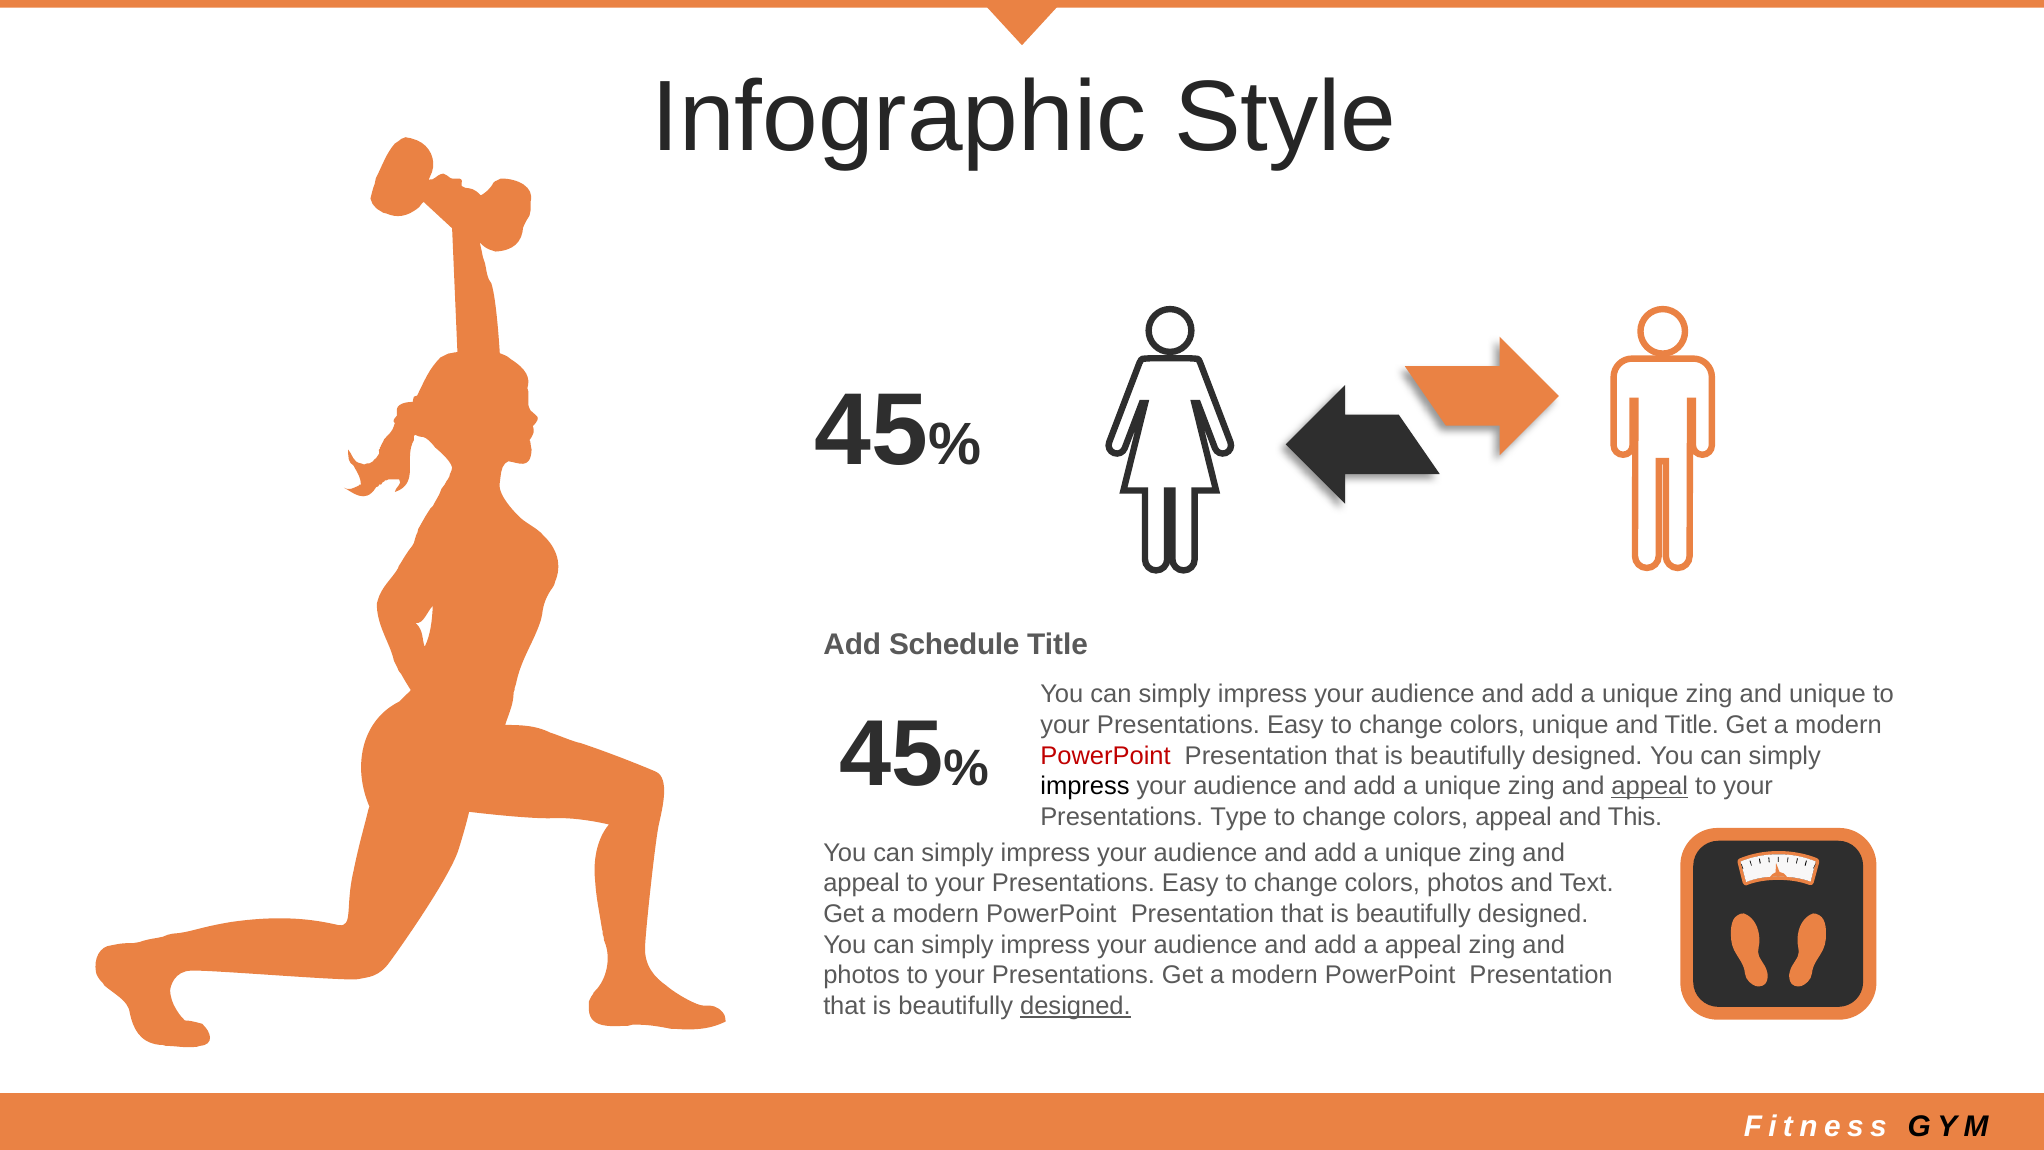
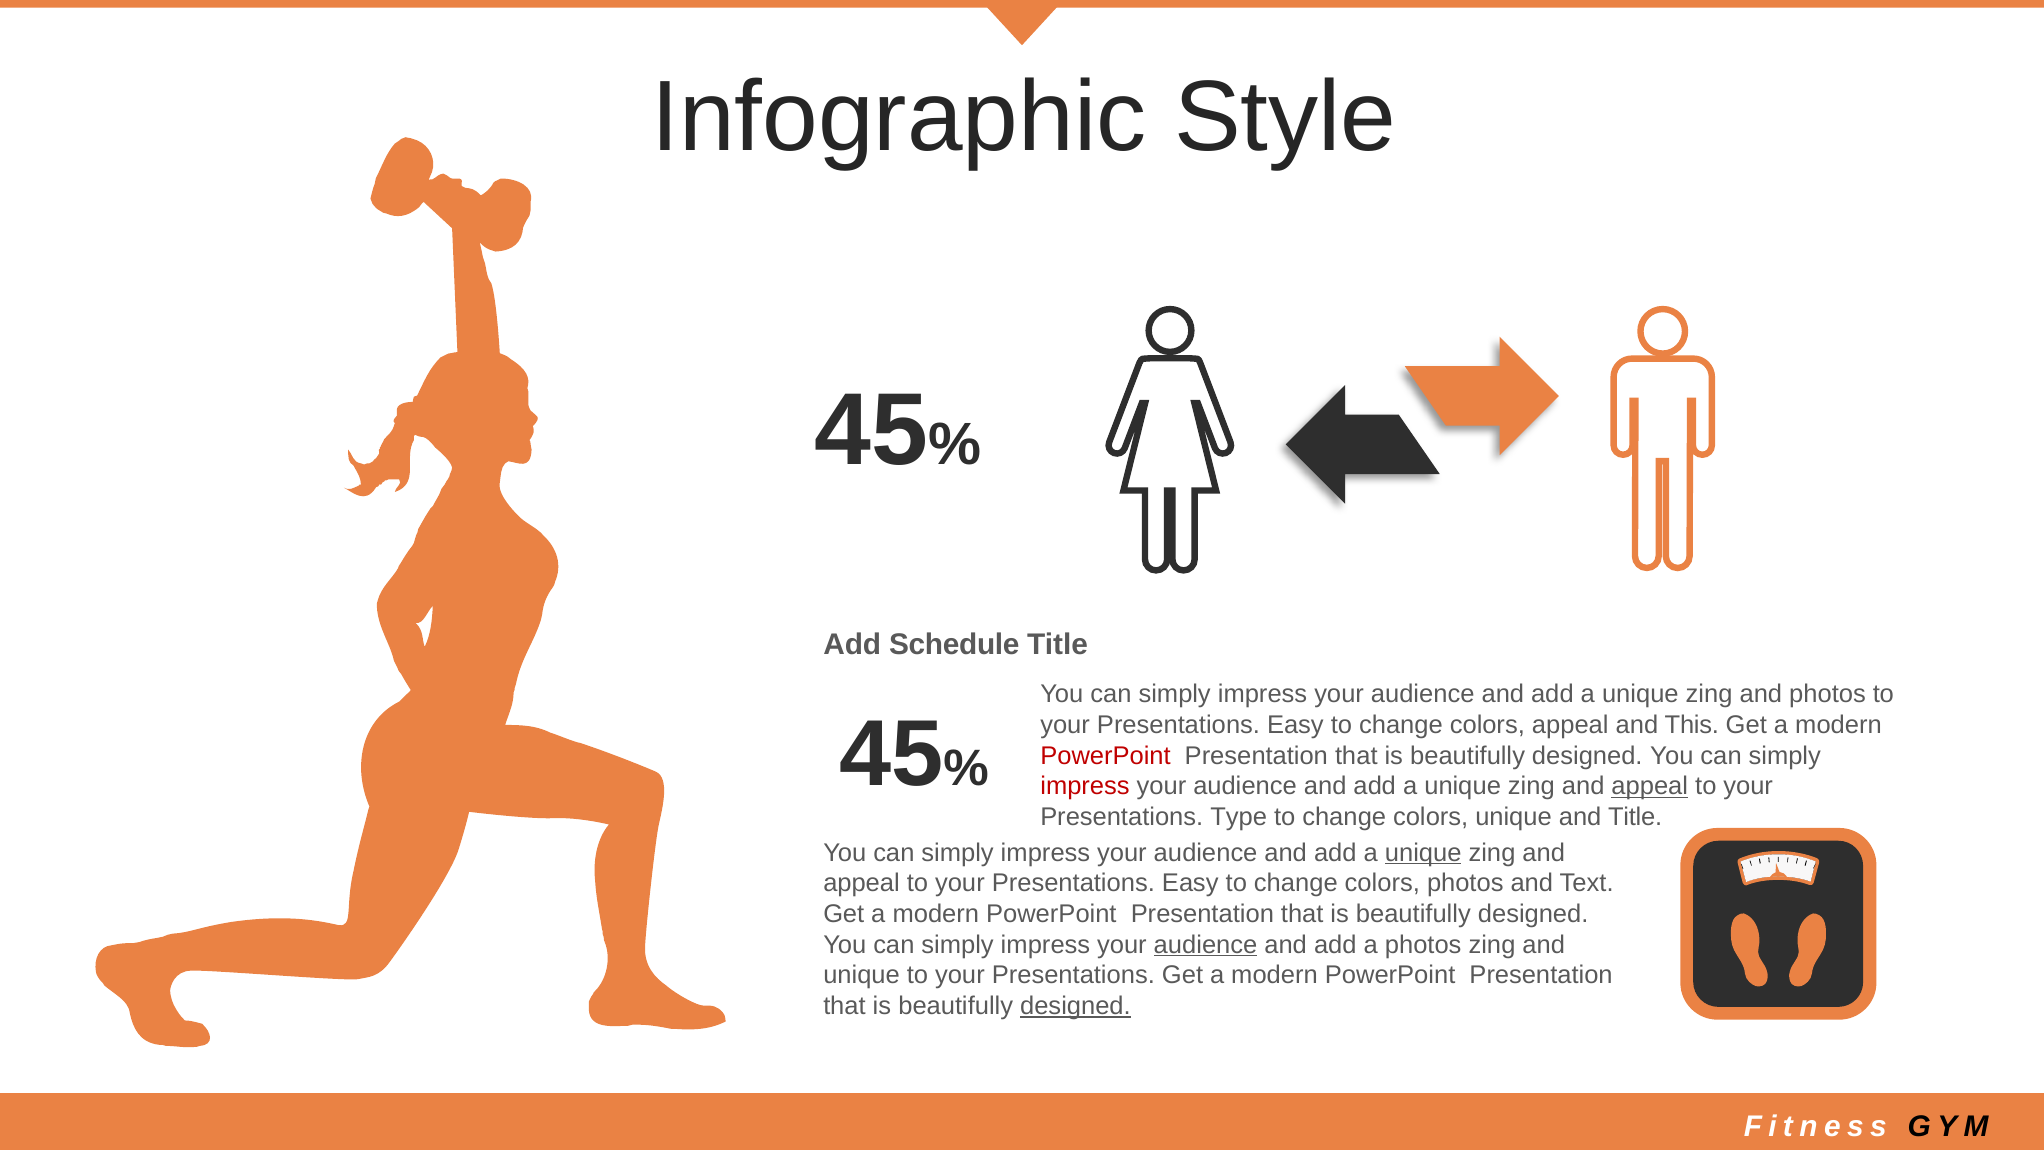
and unique: unique -> photos (1828, 694)
colors unique: unique -> appeal (1570, 725)
and Title: Title -> This (1692, 725)
impress colour: black -> red (1085, 786)
colors appeal: appeal -> unique (1514, 817)
and This: This -> Title (1635, 817)
unique underline: none -> present (1423, 852)
audience underline: none -> present (1206, 944)
a appeal: appeal -> photos (1423, 944)
photos: photos -> unique (862, 975)
